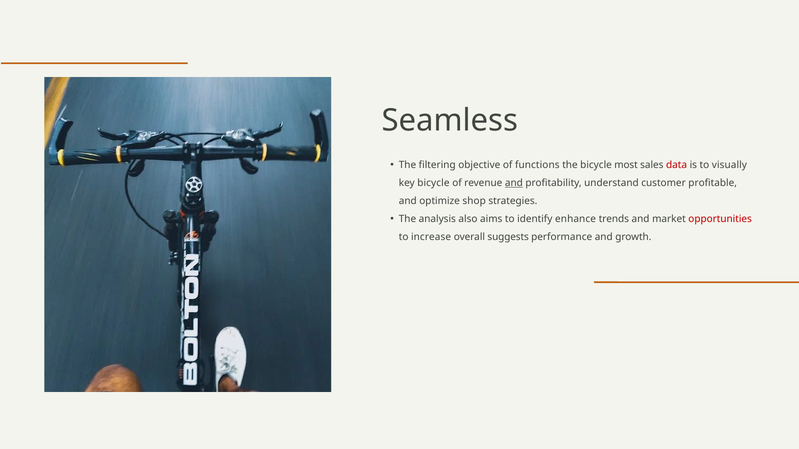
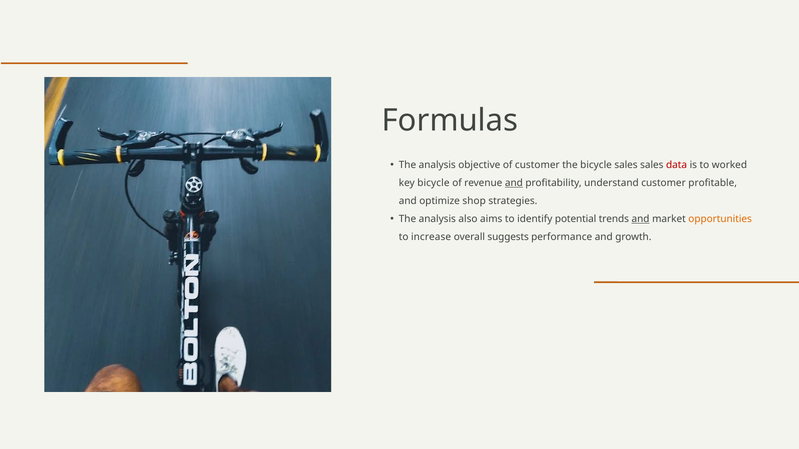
Seamless: Seamless -> Formulas (450, 120)
filtering: filtering -> analysis (437, 165)
of functions: functions -> customer (537, 165)
bicycle most: most -> sales (626, 165)
visually: visually -> worked (729, 165)
enhance: enhance -> potential (576, 219)
and underline: none -> present (641, 219)
opportunities colour: red -> orange (720, 219)
